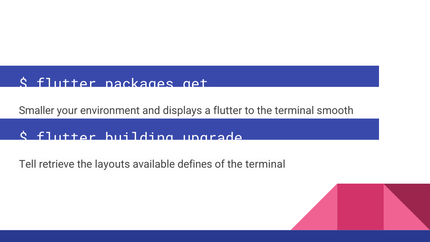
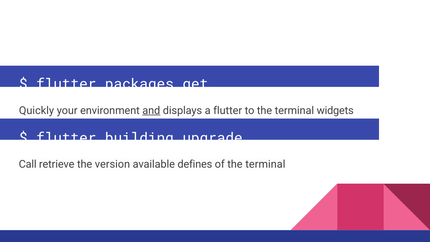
Smaller: Smaller -> Quickly (37, 110)
and underline: none -> present (151, 110)
smooth: smooth -> widgets (335, 110)
Tell: Tell -> Call (28, 164)
layouts: layouts -> version (112, 164)
